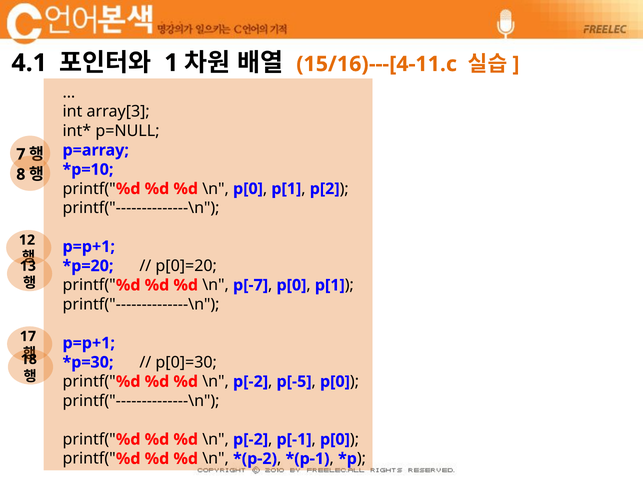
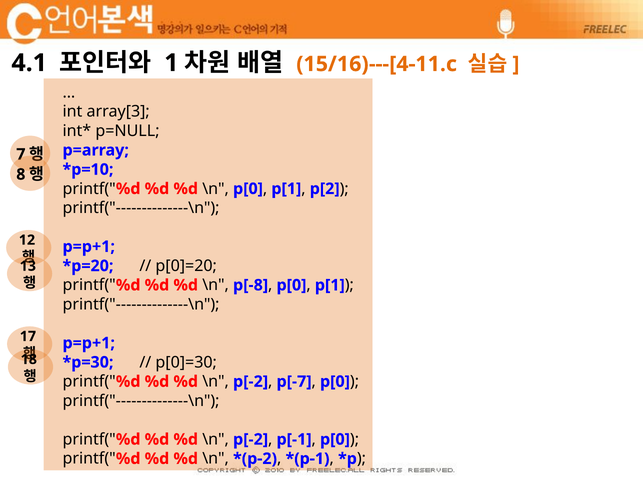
p[-7: p[-7 -> p[-8 (251, 285)
p[-5: p[-5 -> p[-7 (294, 382)
